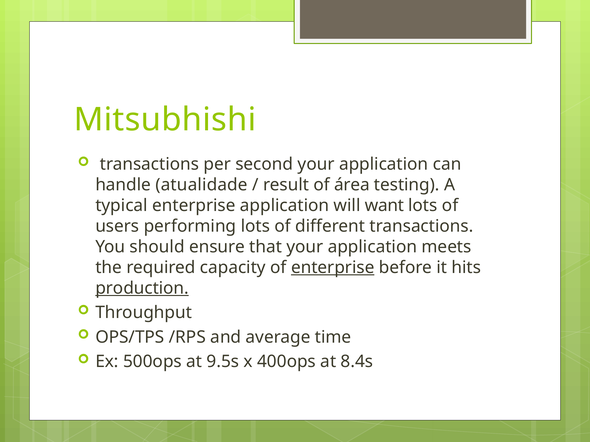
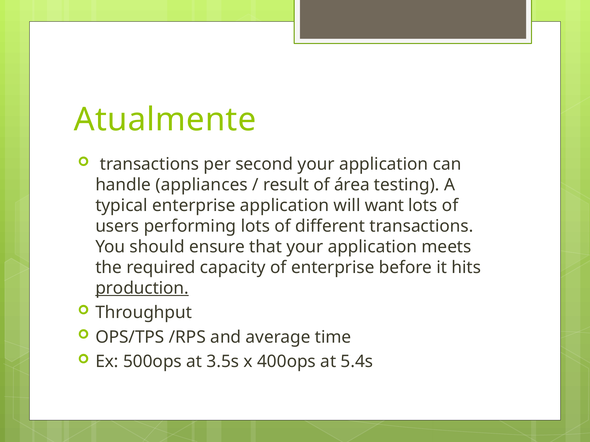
Mitsubhishi: Mitsubhishi -> Atualmente (165, 120)
atualidade: atualidade -> appliances (202, 185)
enterprise underline: present -> none (333, 268)
9.5s: 9.5s -> 3.5s (223, 362)
8.4s: 8.4s -> 5.4s (357, 362)
